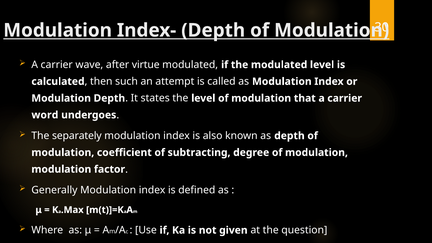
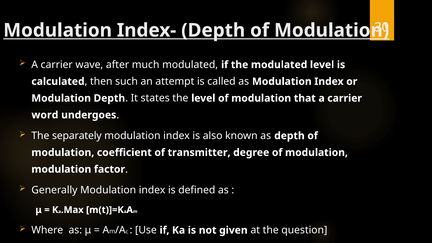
virtue: virtue -> much (146, 65)
subtracting: subtracting -> transmitter (199, 153)
